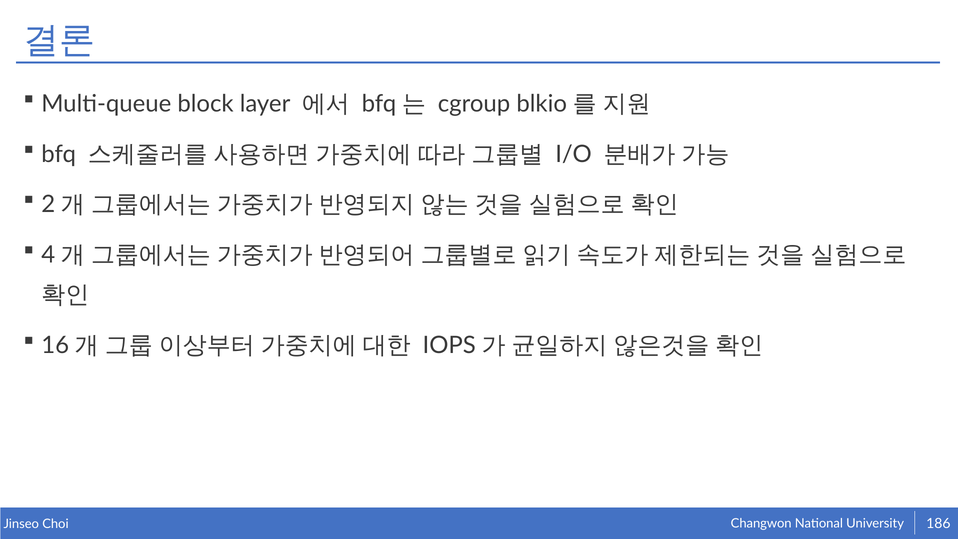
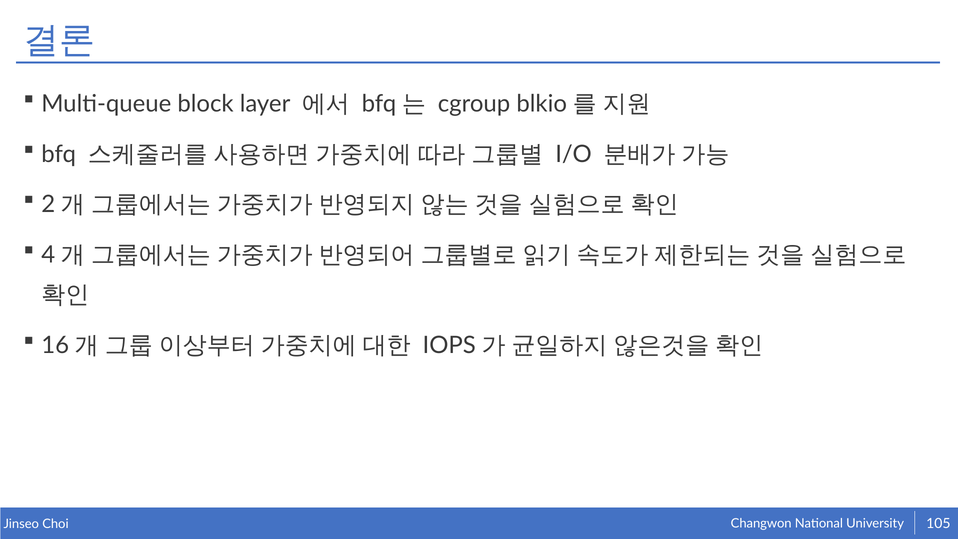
186: 186 -> 105 (938, 523)
